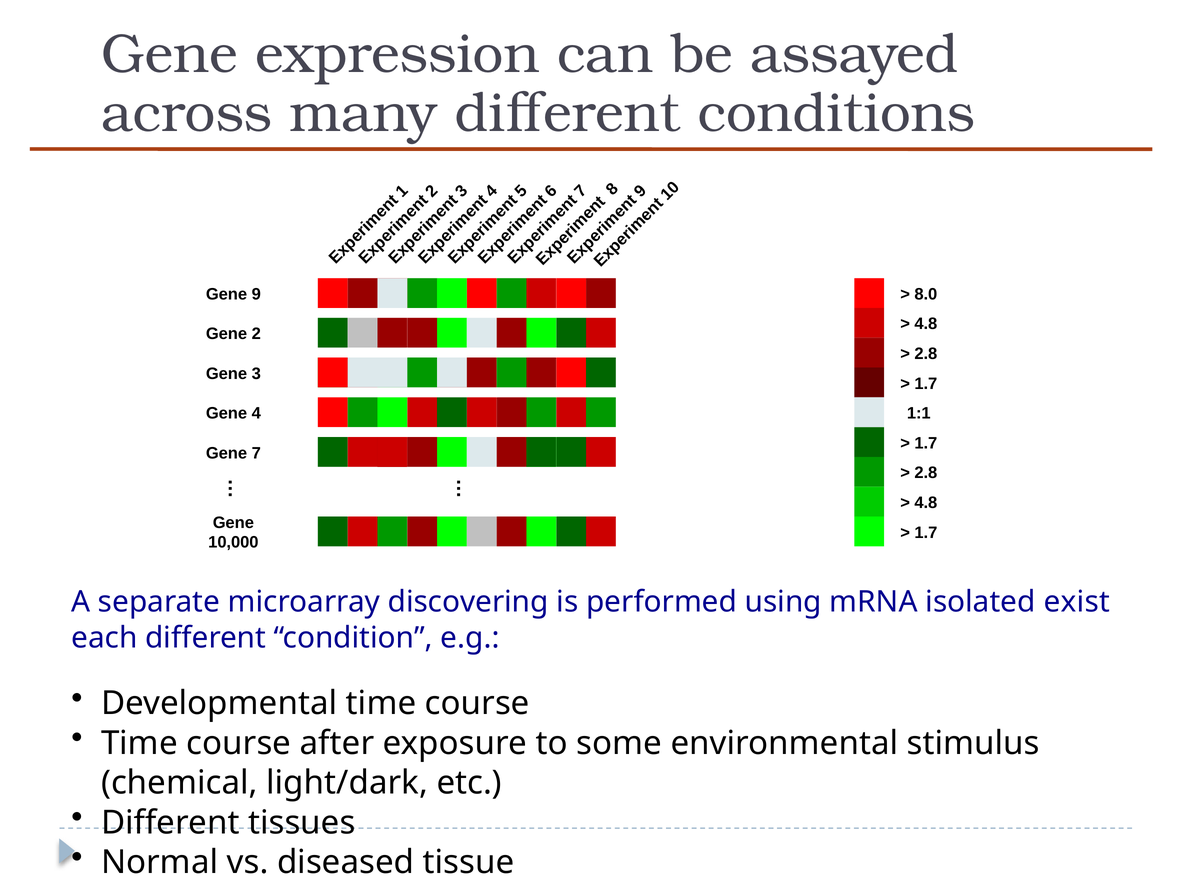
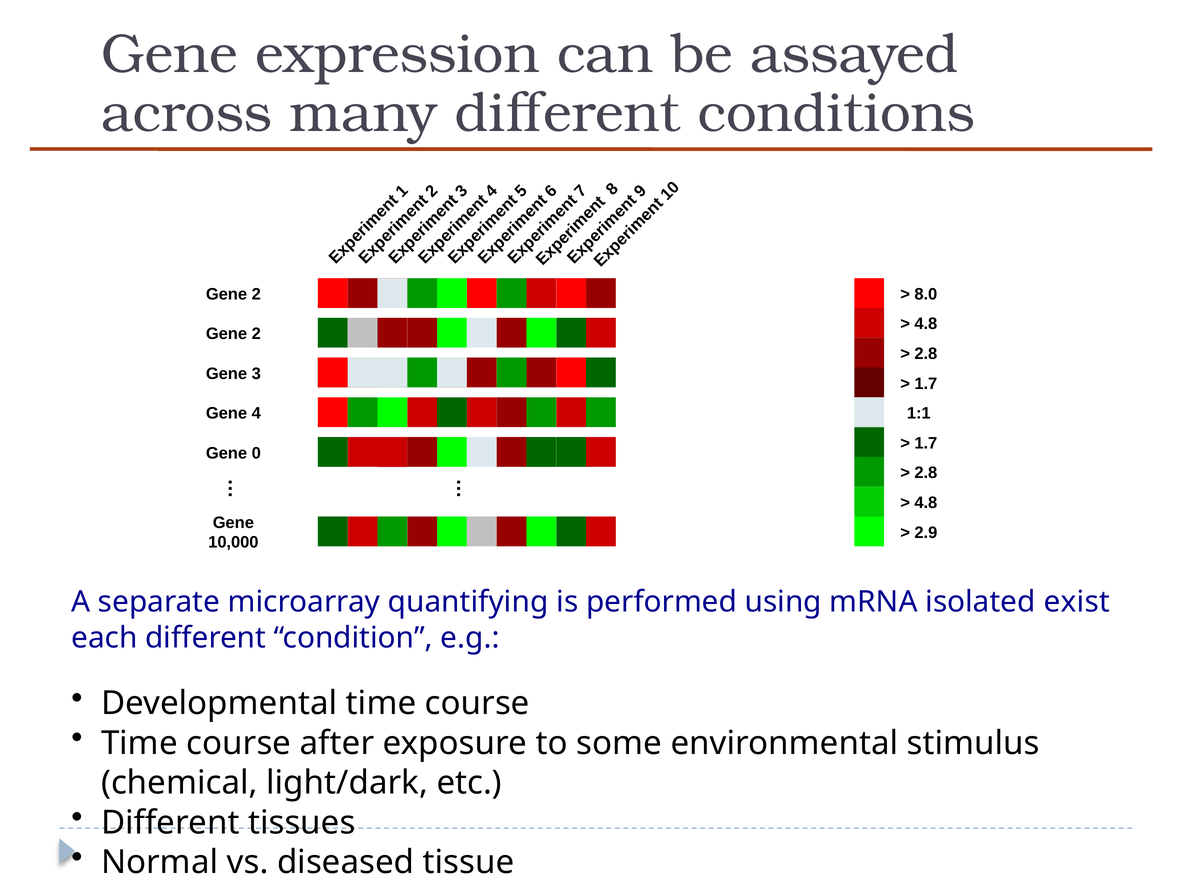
9: 9 -> 2 (256, 294)
Gene 7: 7 -> 0 (256, 453)
1.7: 1.7 -> 2.9 (926, 533)
discovering: discovering -> quantifying (468, 602)
